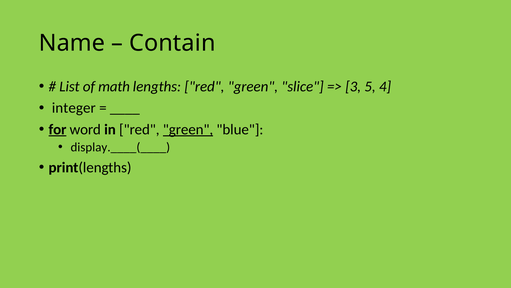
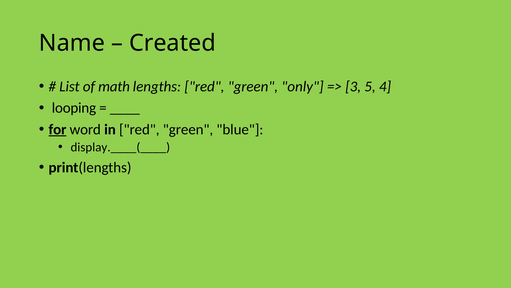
Contain: Contain -> Created (172, 43)
slice: slice -> only (303, 86)
integer: integer -> looping (74, 108)
green underline: present -> none (188, 129)
